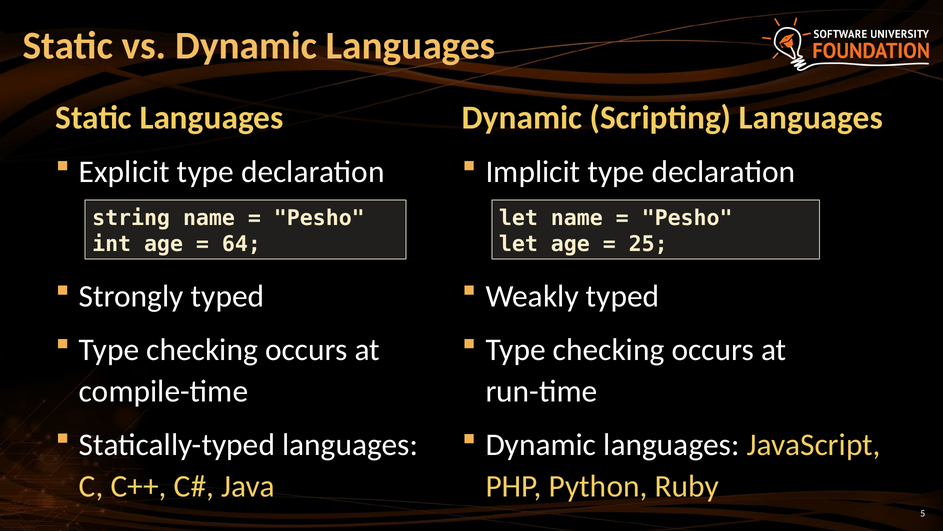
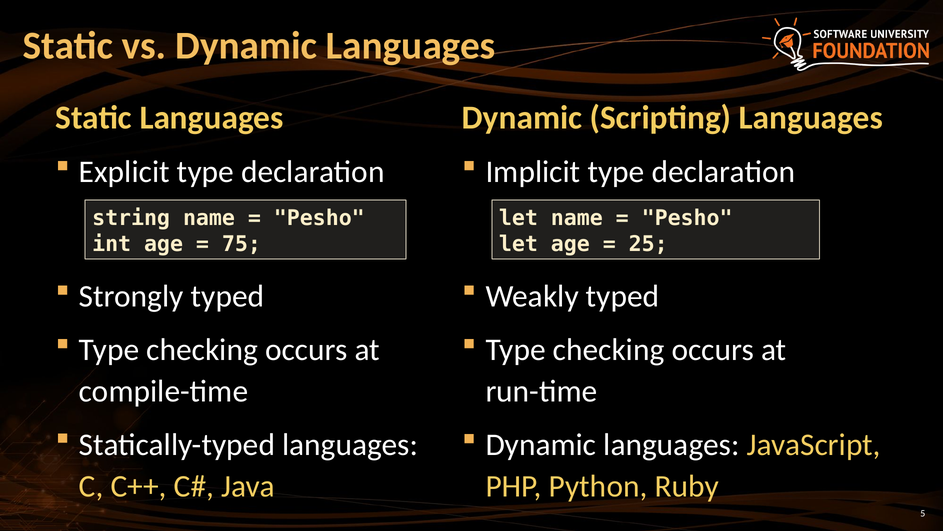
64: 64 -> 75 (241, 244)
